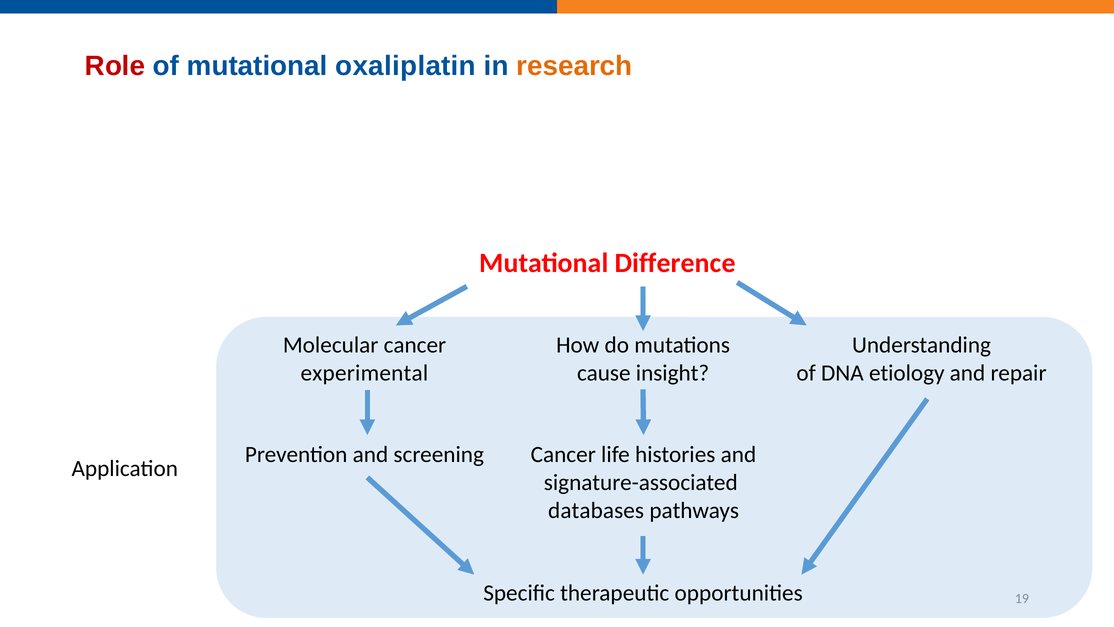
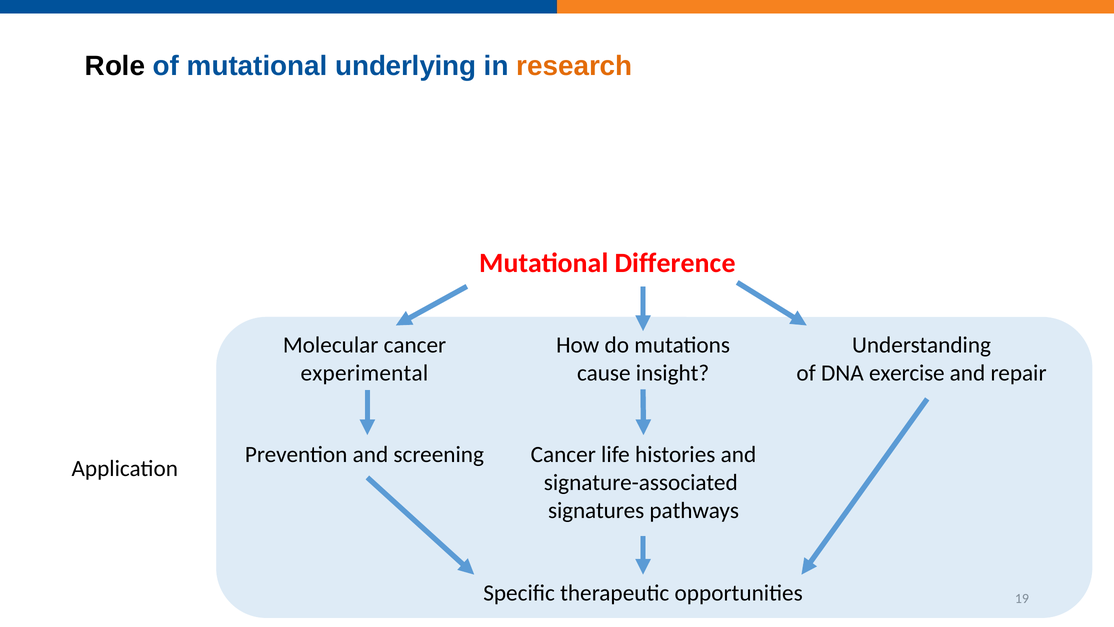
Role colour: red -> black (115, 66)
oxaliplatin: oxaliplatin -> underlying (406, 66)
etiology: etiology -> exercise (907, 373)
databases: databases -> signatures (596, 510)
